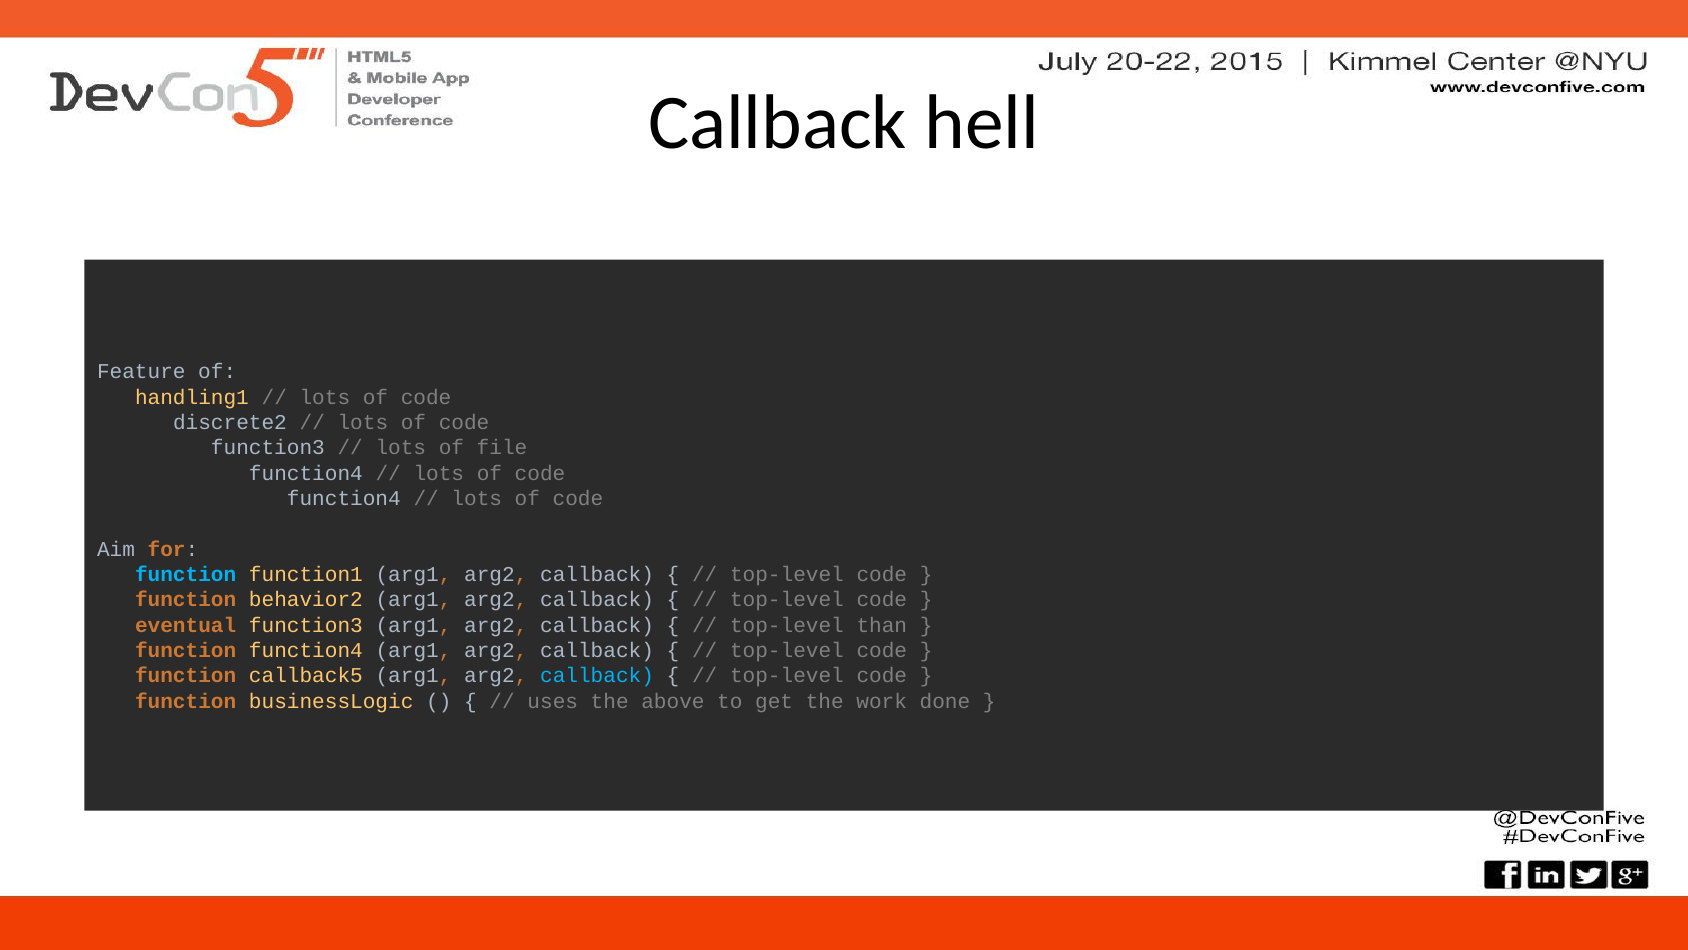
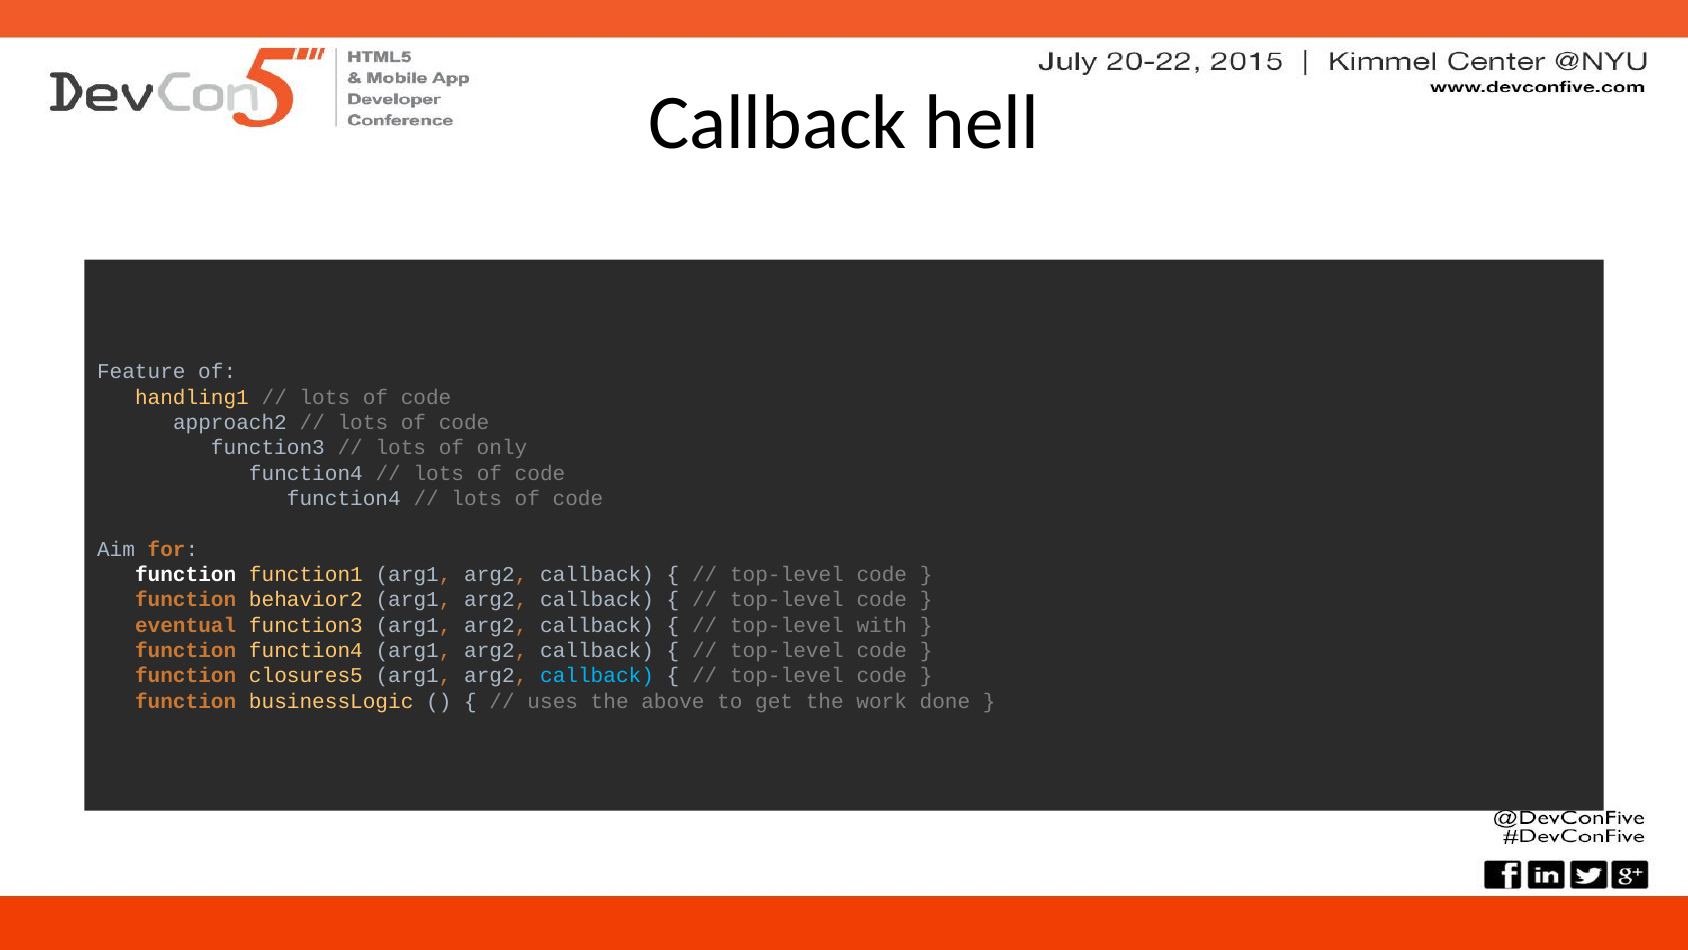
discrete2: discrete2 -> approach2 (230, 422)
file: file -> only (502, 448)
function colour: light blue -> white (186, 574)
than: than -> with (882, 625)
callback5: callback5 -> closures5 (306, 676)
